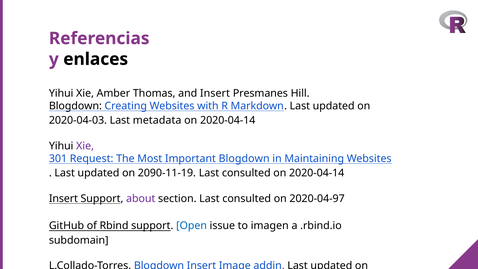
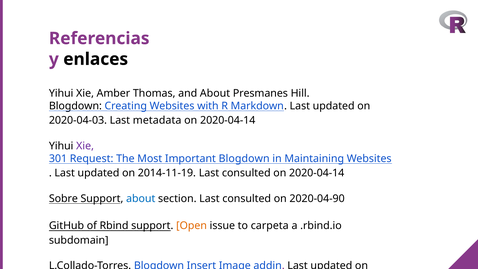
and Insert: Insert -> About (215, 93)
2090-11-19: 2090-11-19 -> 2014-11-19 (167, 173)
Insert: Insert -> Sobre (63, 199)
about colour: purple -> blue (141, 199)
2020-04-97: 2020-04-97 -> 2020-04-90 (317, 199)
Open colour: blue -> orange (192, 226)
imagen: imagen -> carpeta (270, 226)
